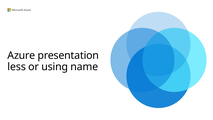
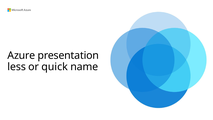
using: using -> quick (55, 67)
